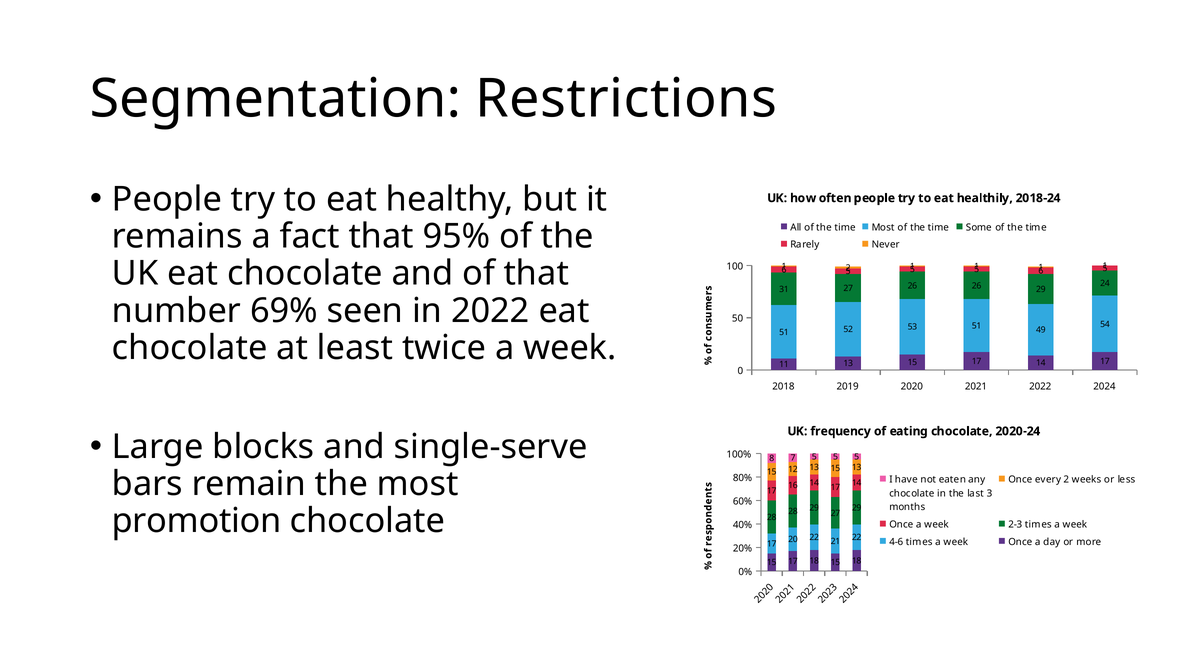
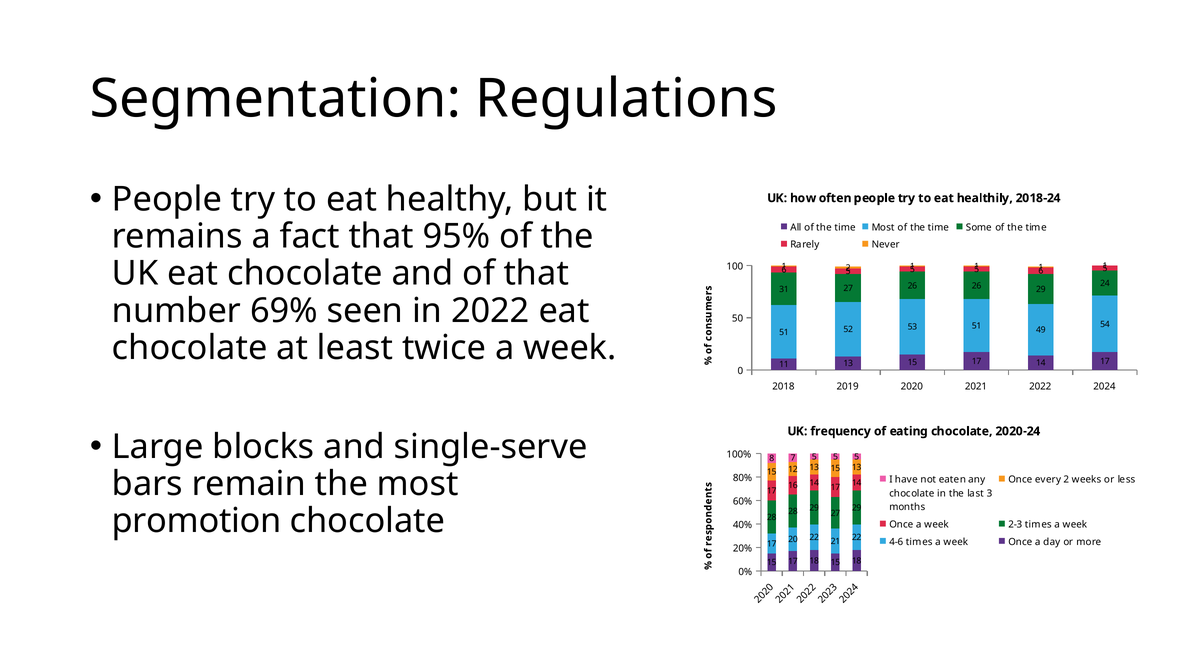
Restrictions: Restrictions -> Regulations (626, 99)
